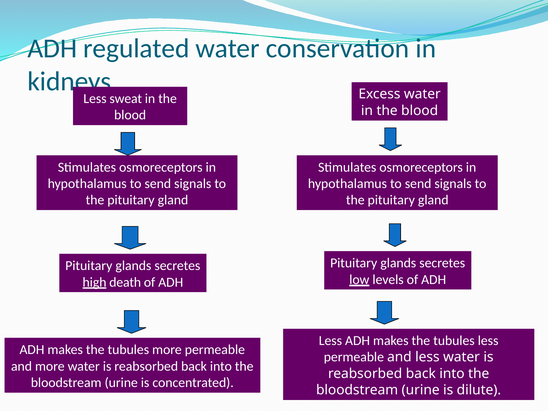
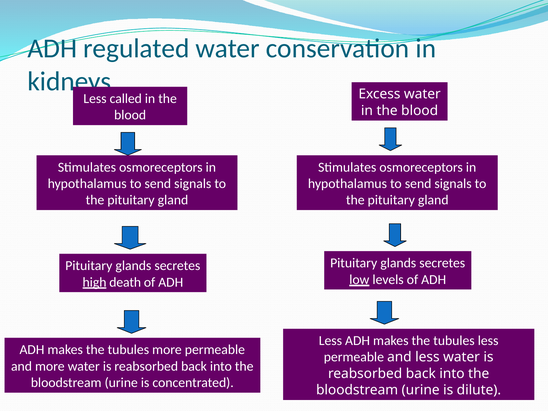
sweat: sweat -> called (126, 99)
